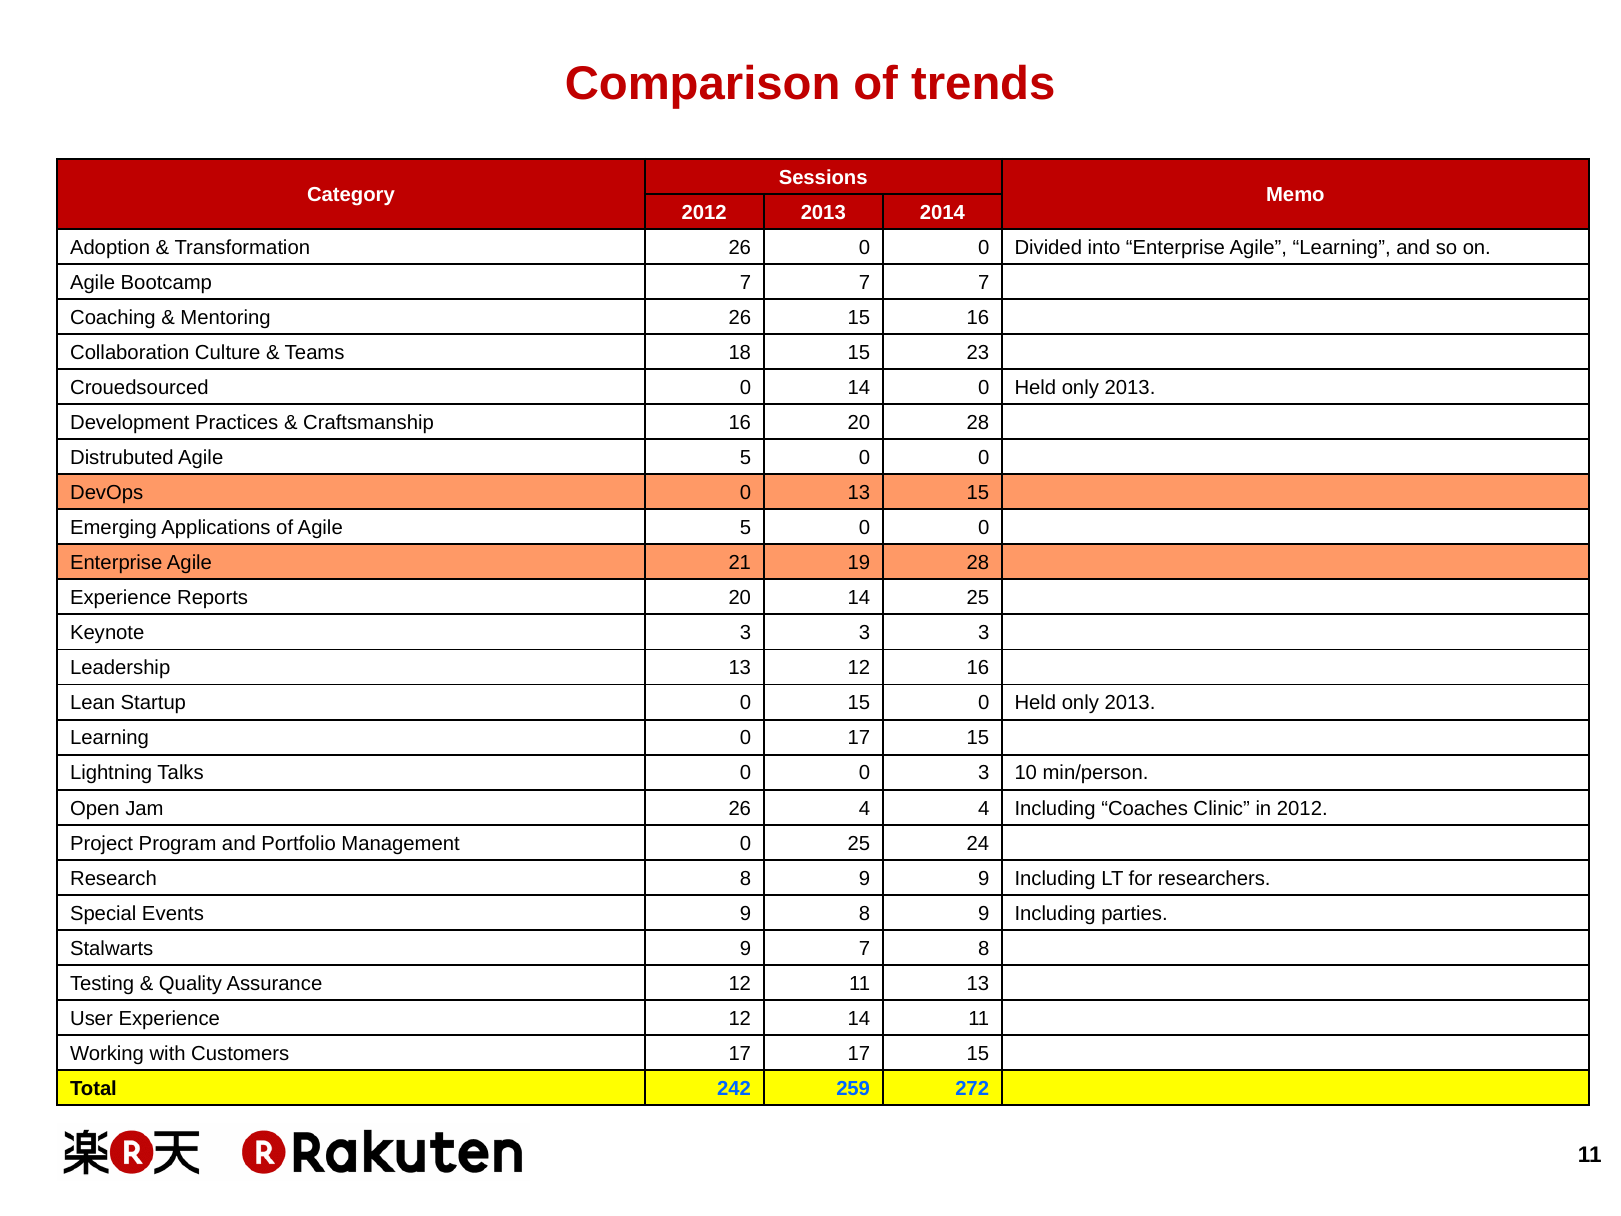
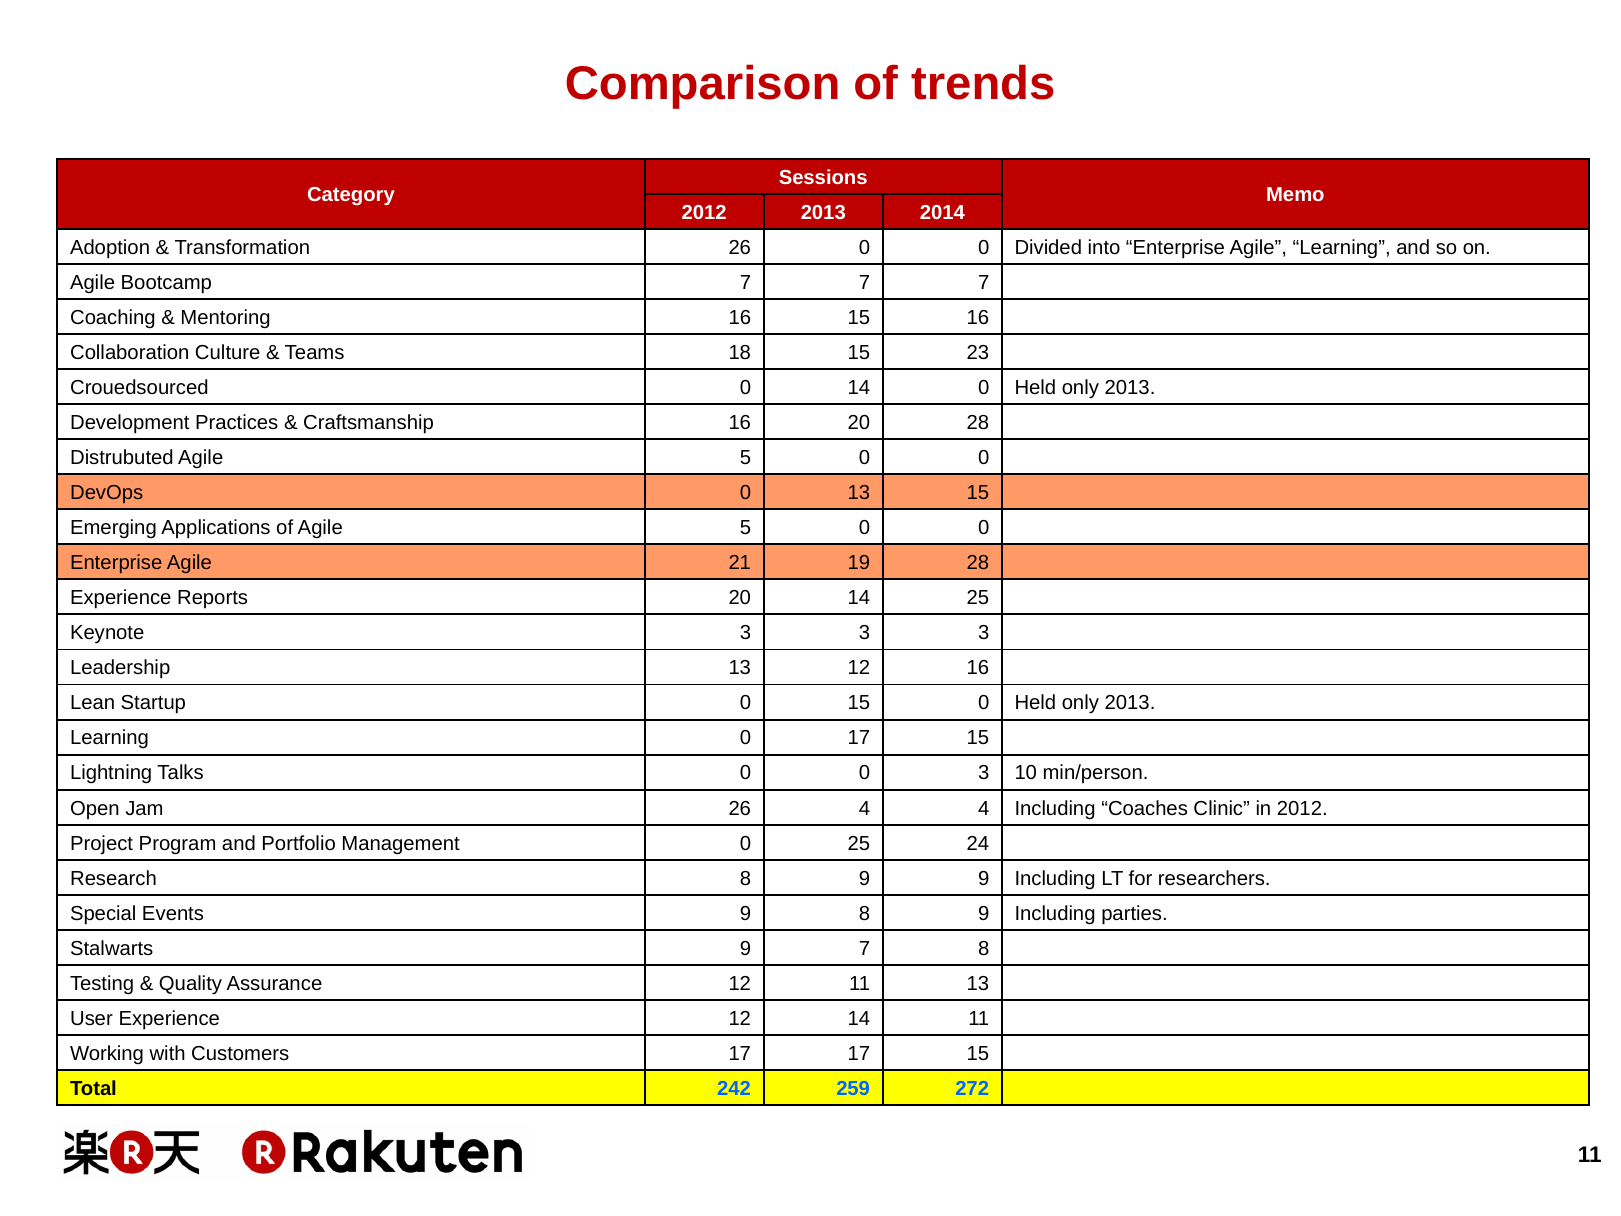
Mentoring 26: 26 -> 16 (740, 318)
